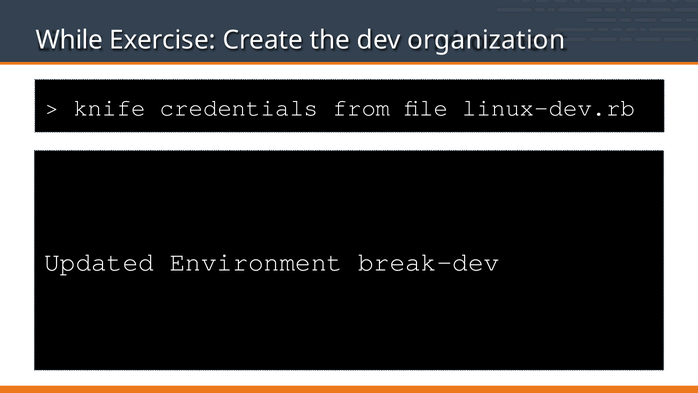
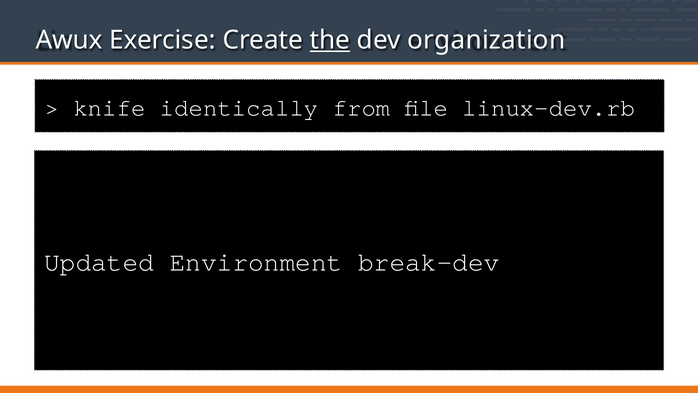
While: While -> Awux (69, 40)
the underline: none -> present (330, 40)
credentials: credentials -> identically (239, 107)
